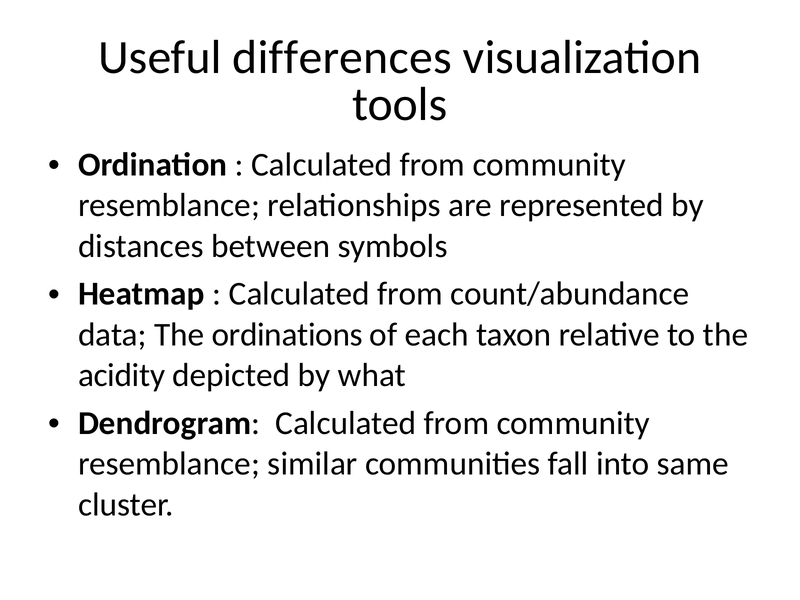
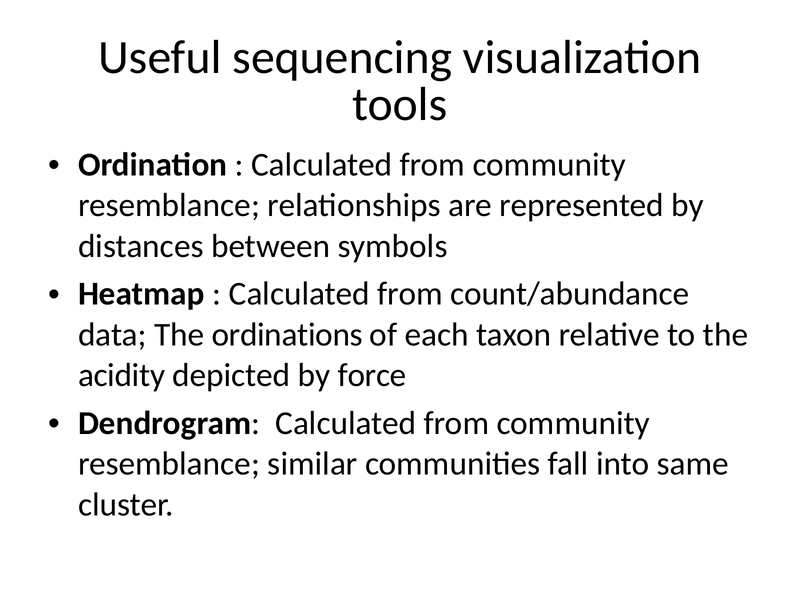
differences: differences -> sequencing (342, 58)
what: what -> force (372, 375)
